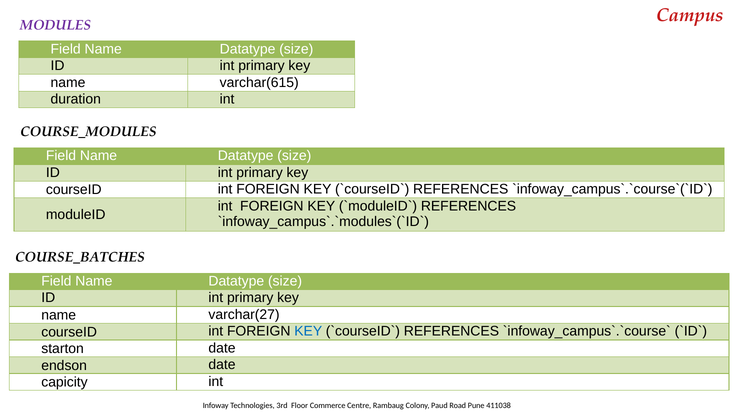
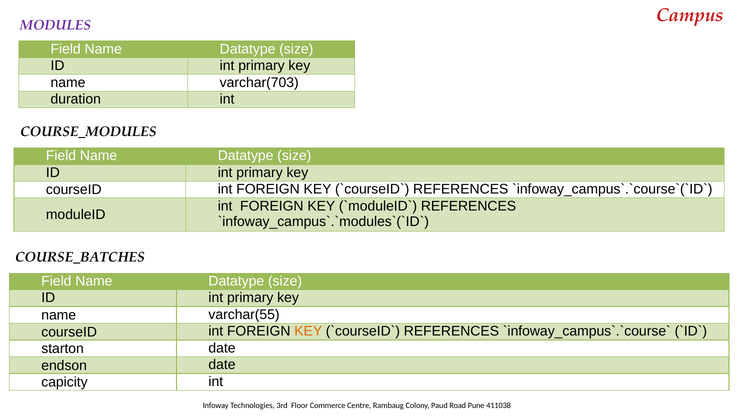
varchar(615: varchar(615 -> varchar(703 (259, 82)
varchar(27: varchar(27 -> varchar(55 (244, 315)
KEY colour: blue -> orange (308, 331)
